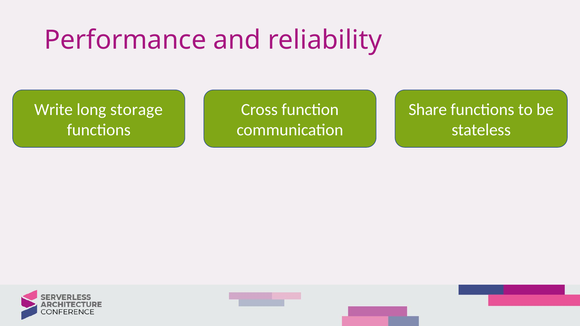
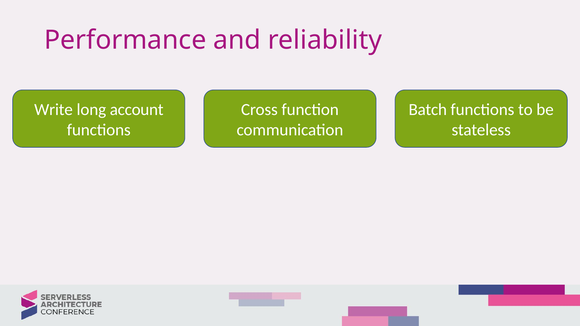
storage: storage -> account (137, 110)
Share: Share -> Batch (428, 110)
